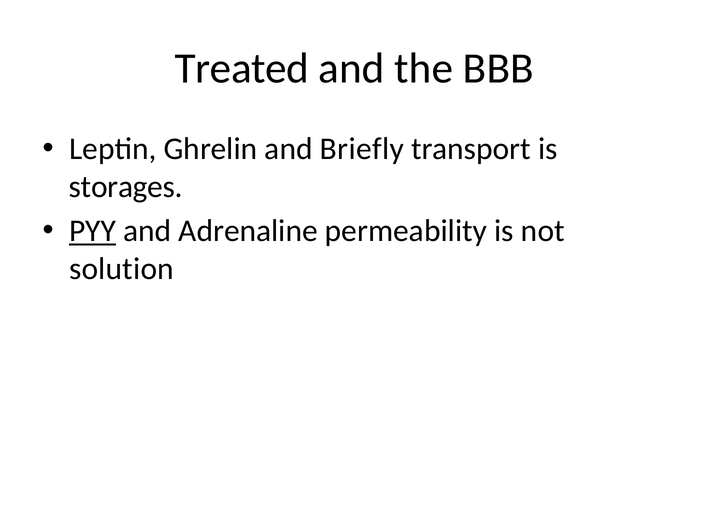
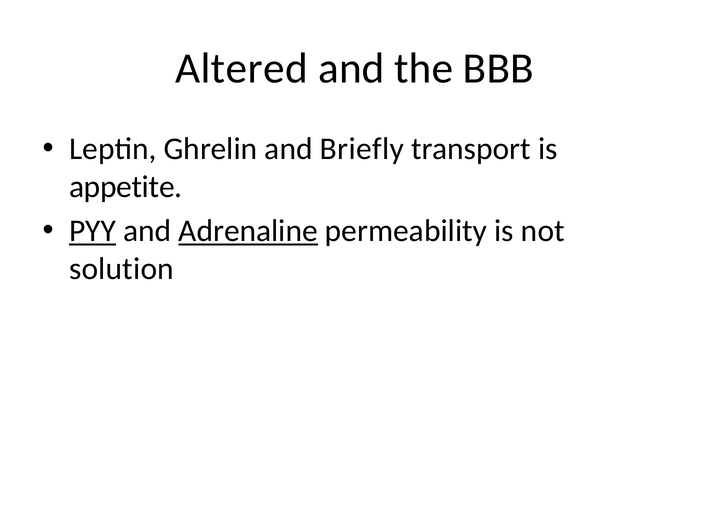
Treated: Treated -> Altered (242, 69)
storages: storages -> appetite (126, 187)
Adrenaline underline: none -> present (248, 231)
